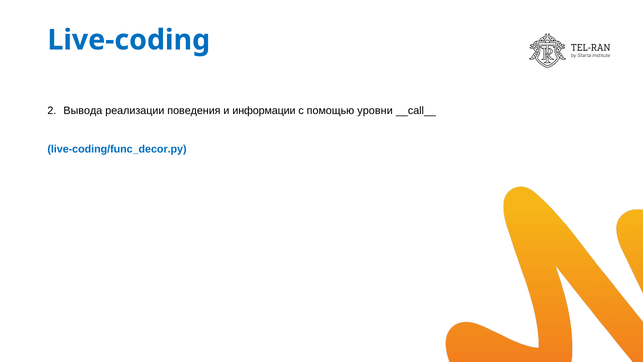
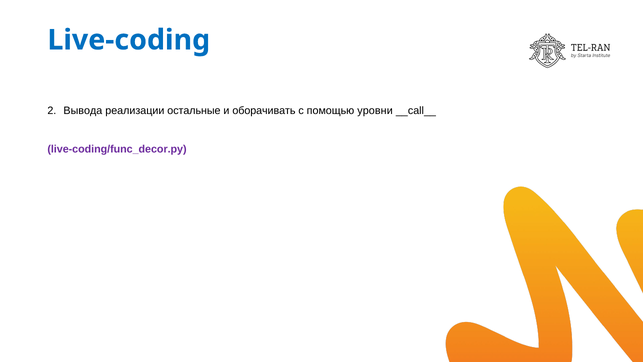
поведения: поведения -> остальные (194, 111)
информации: информации -> оборачивать (264, 111)
live-coding/func_decor.py colour: blue -> purple (117, 149)
